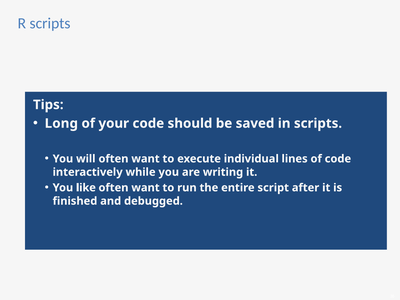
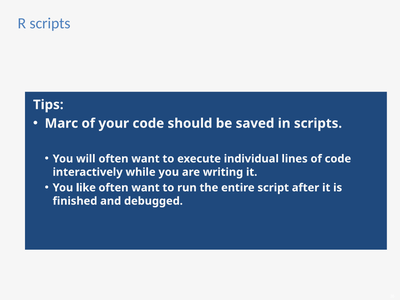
Long: Long -> Marc (61, 123)
